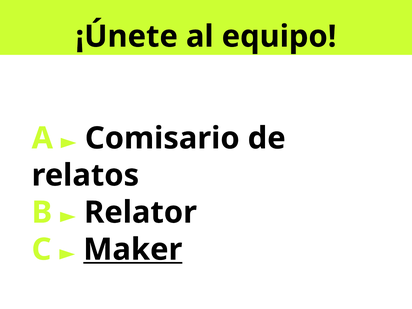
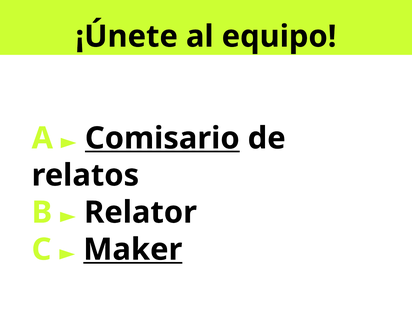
Comisario underline: none -> present (162, 138)
